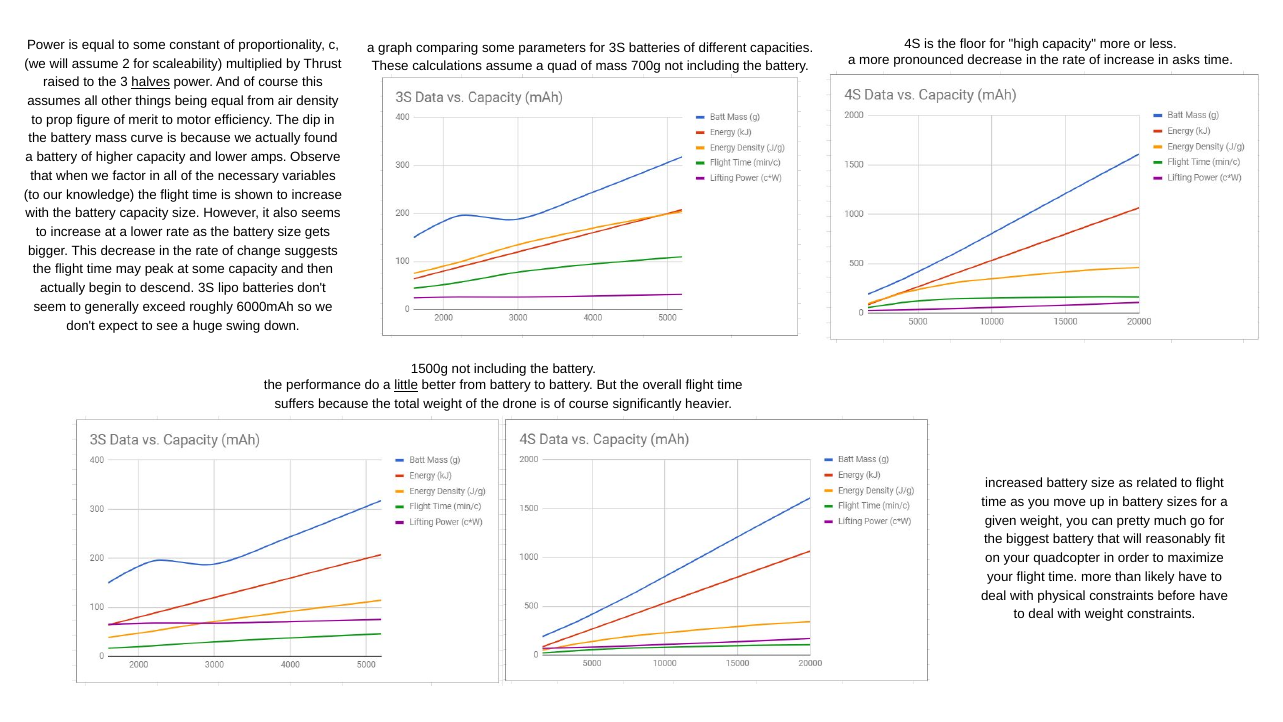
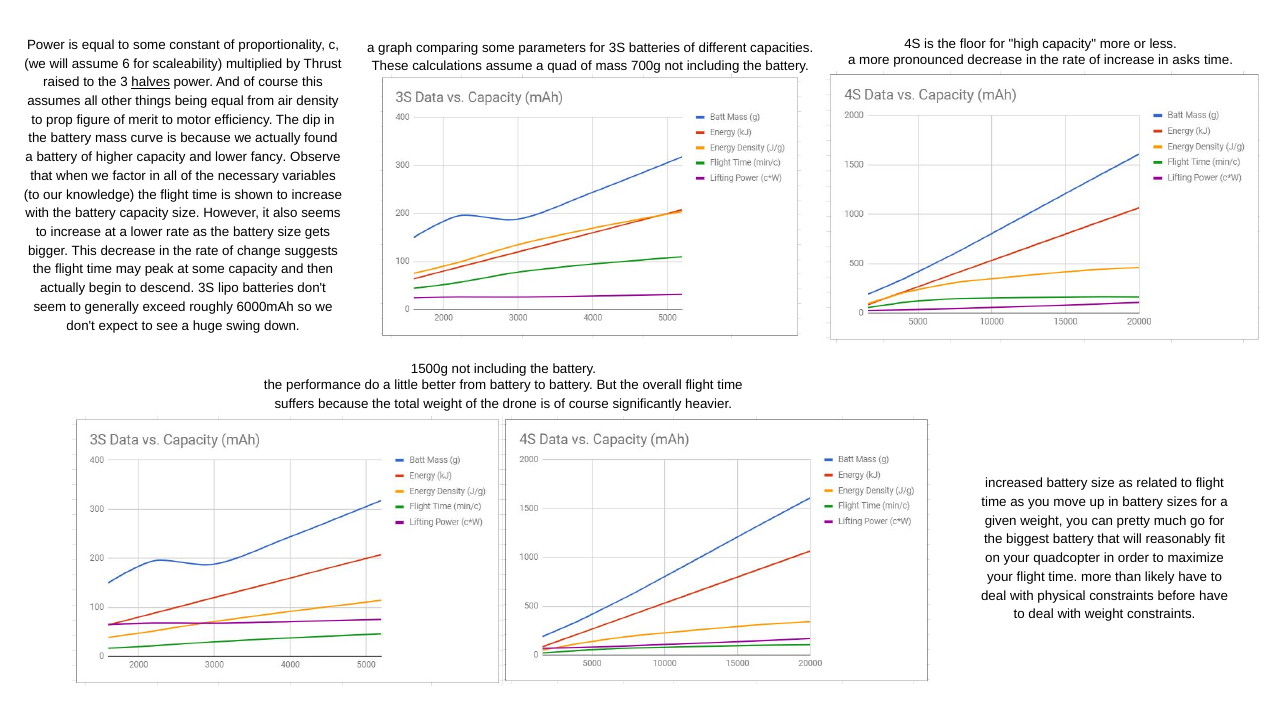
2: 2 -> 6 (126, 64)
amps: amps -> fancy (269, 157)
little underline: present -> none (406, 385)
